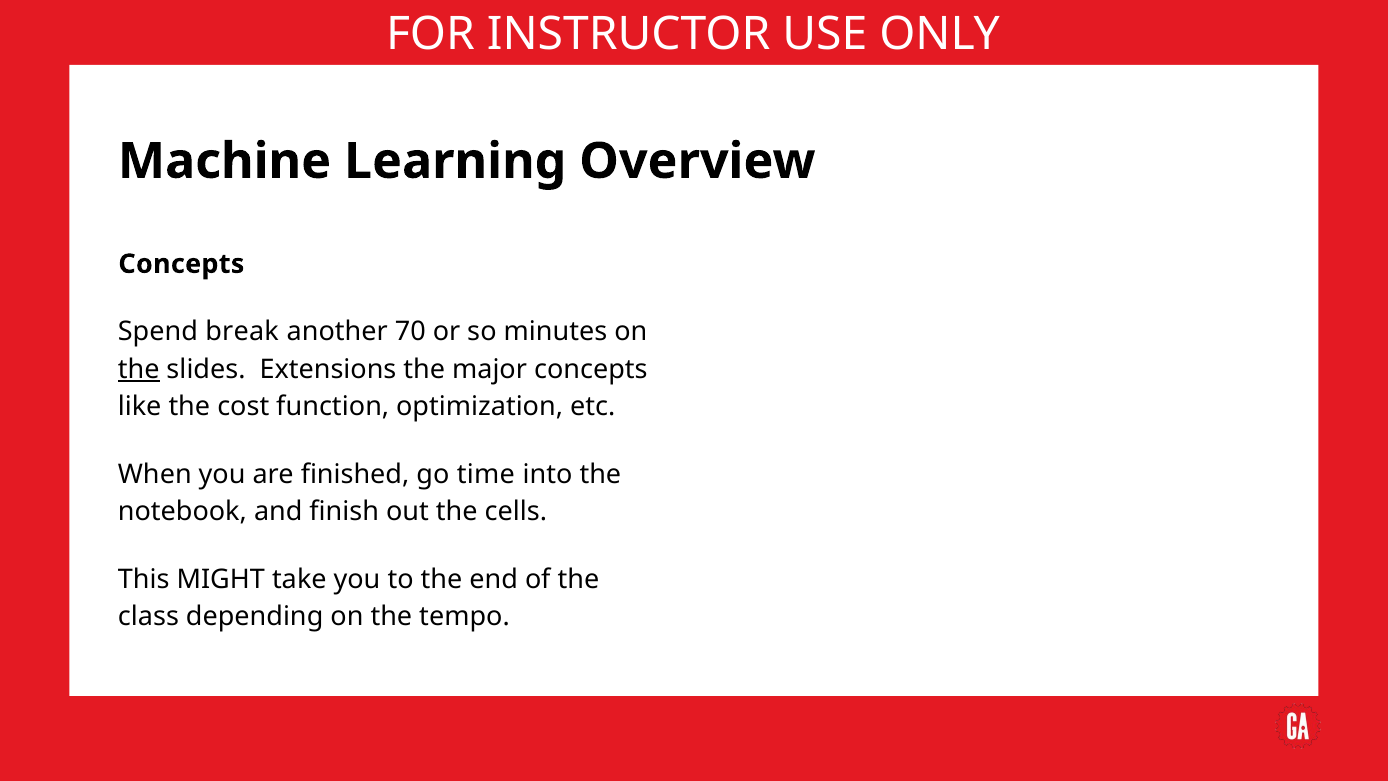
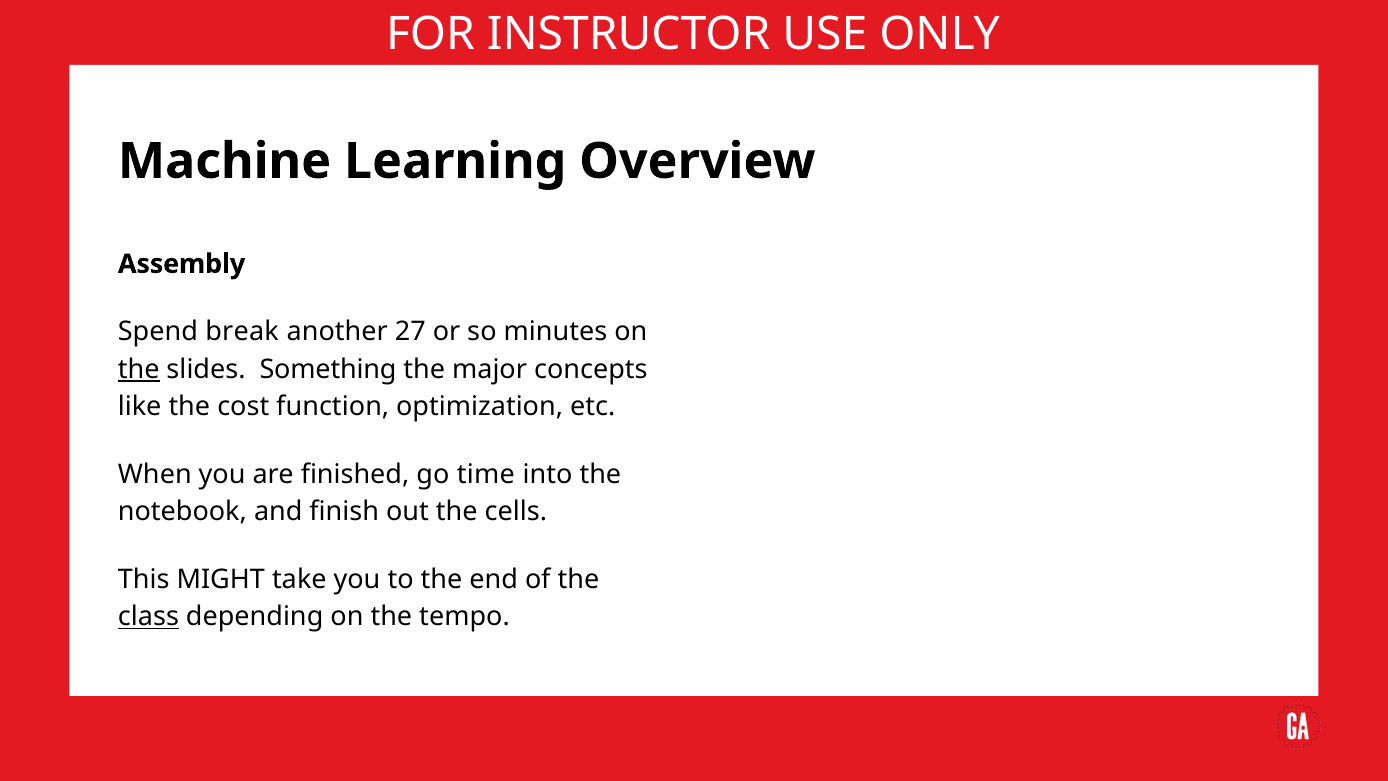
Concepts: Concepts -> Assembly (182, 264)
70: 70 -> 27 (410, 332)
Extensions: Extensions -> Something (328, 369)
class underline: none -> present (148, 617)
